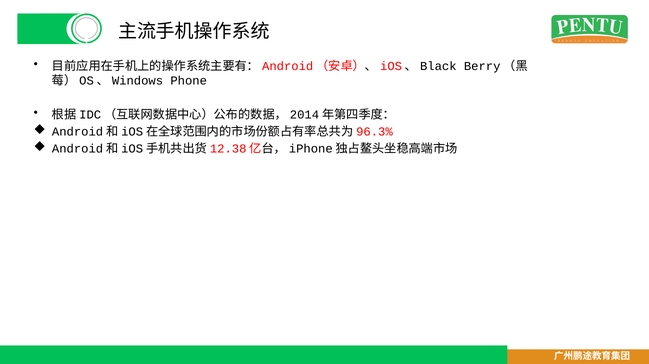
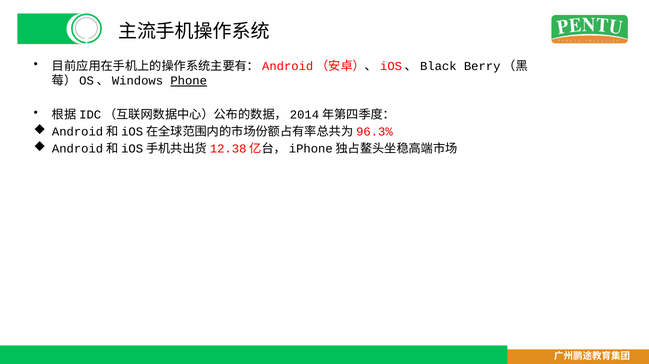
Phone underline: none -> present (189, 81)
